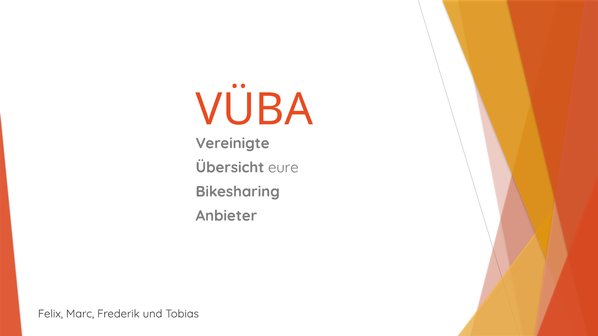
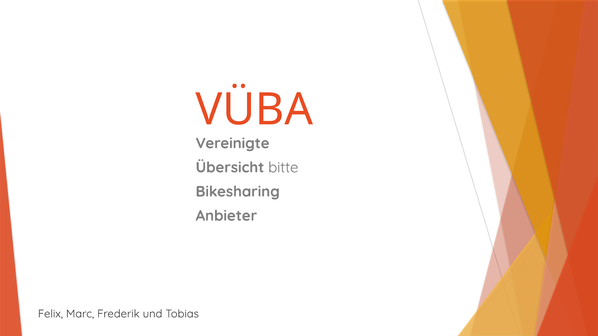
eure: eure -> bitte (283, 168)
